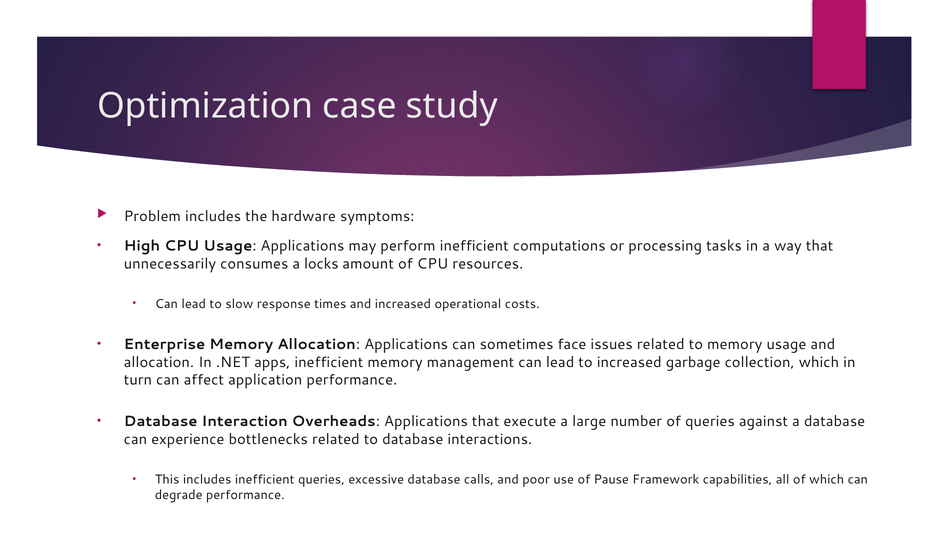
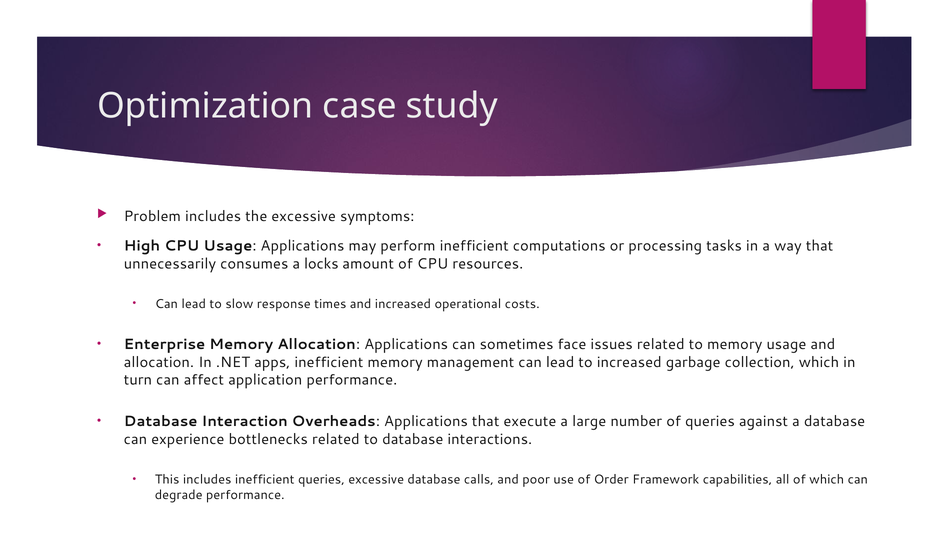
the hardware: hardware -> excessive (304, 216)
Pause: Pause -> Order (611, 479)
